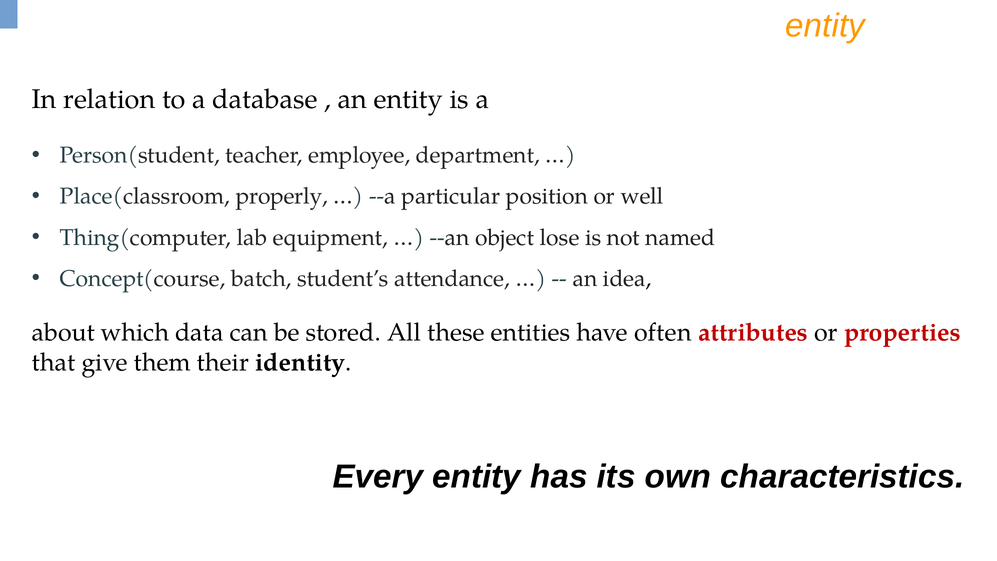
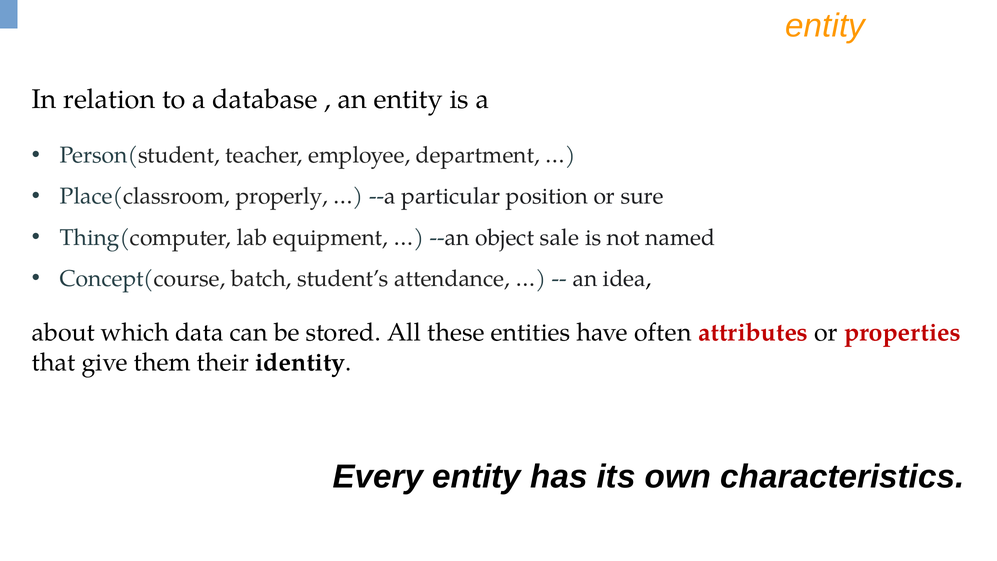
well: well -> sure (642, 196)
lose: lose -> sale (559, 237)
